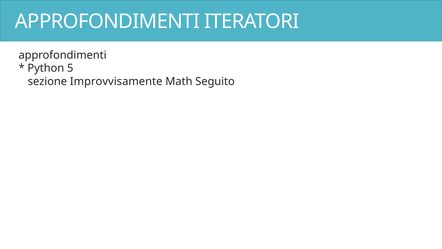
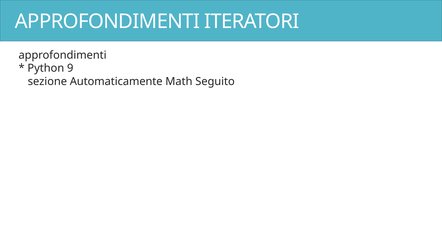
5: 5 -> 9 (70, 68)
Improvvisamente: Improvvisamente -> Automaticamente (116, 81)
